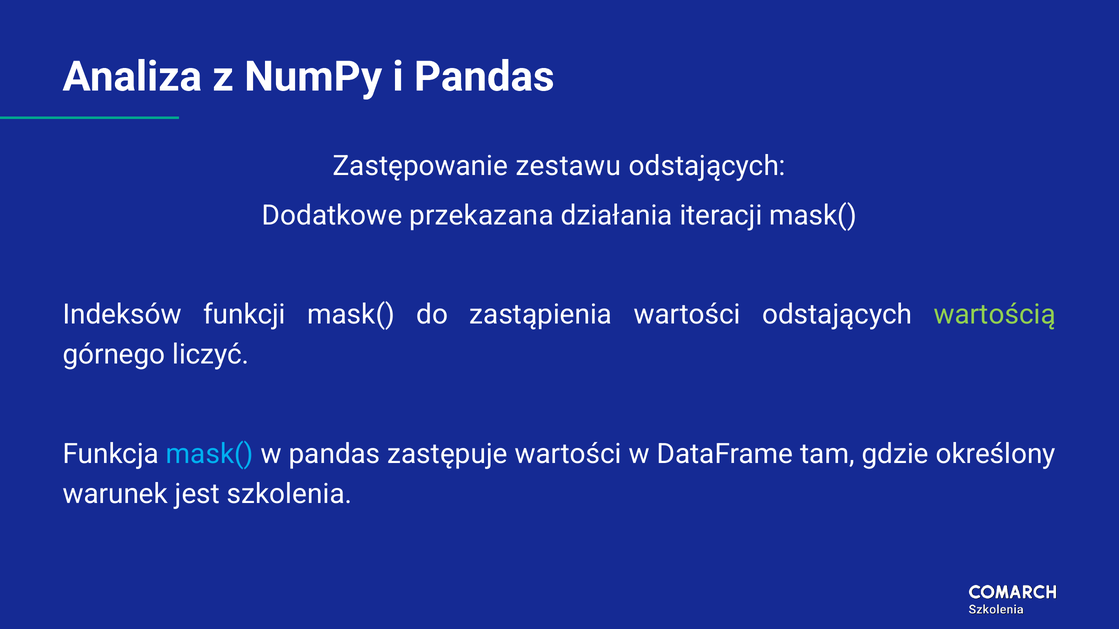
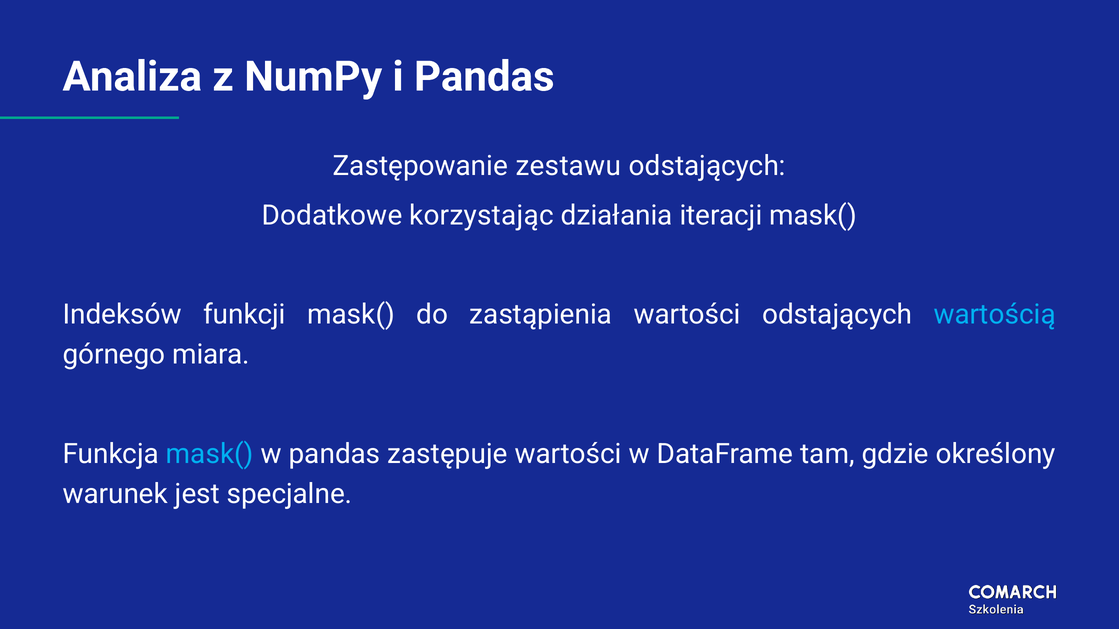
przekazana: przekazana -> korzystając (481, 216)
wartością colour: light green -> light blue (995, 315)
liczyć: liczyć -> miara (211, 355)
szkolenia: szkolenia -> specjalne (290, 494)
